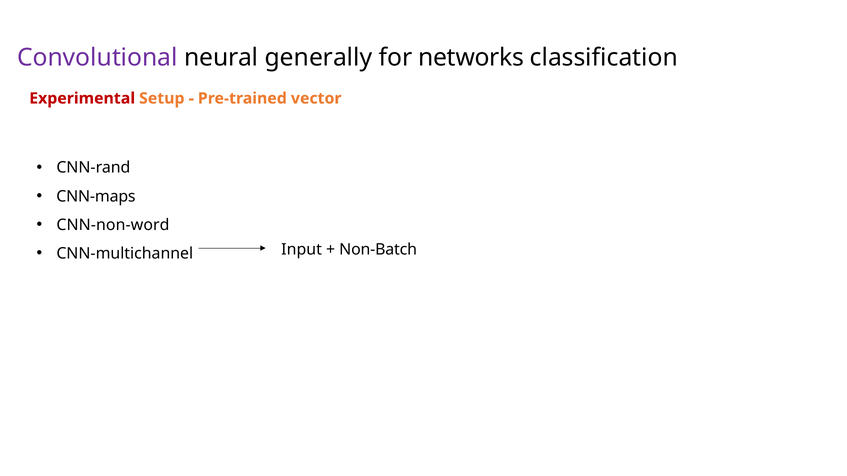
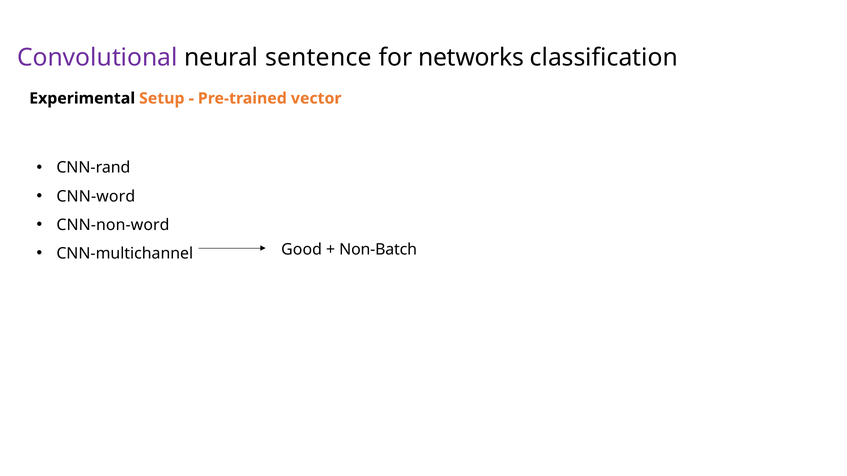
generally: generally -> sentence (318, 58)
Experimental colour: red -> black (82, 98)
CNN-maps: CNN-maps -> CNN-word (96, 196)
Input: Input -> Good (302, 250)
